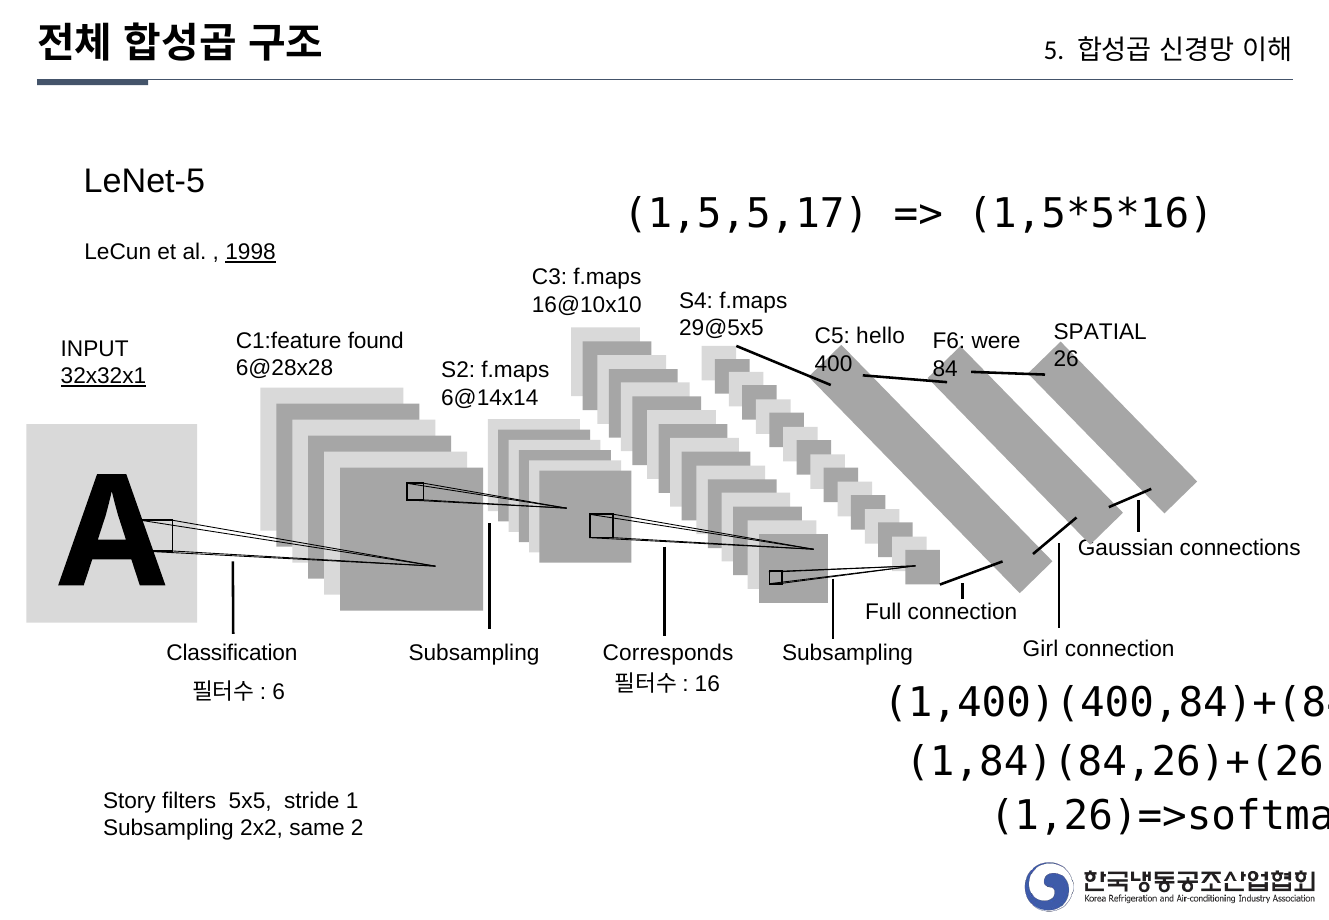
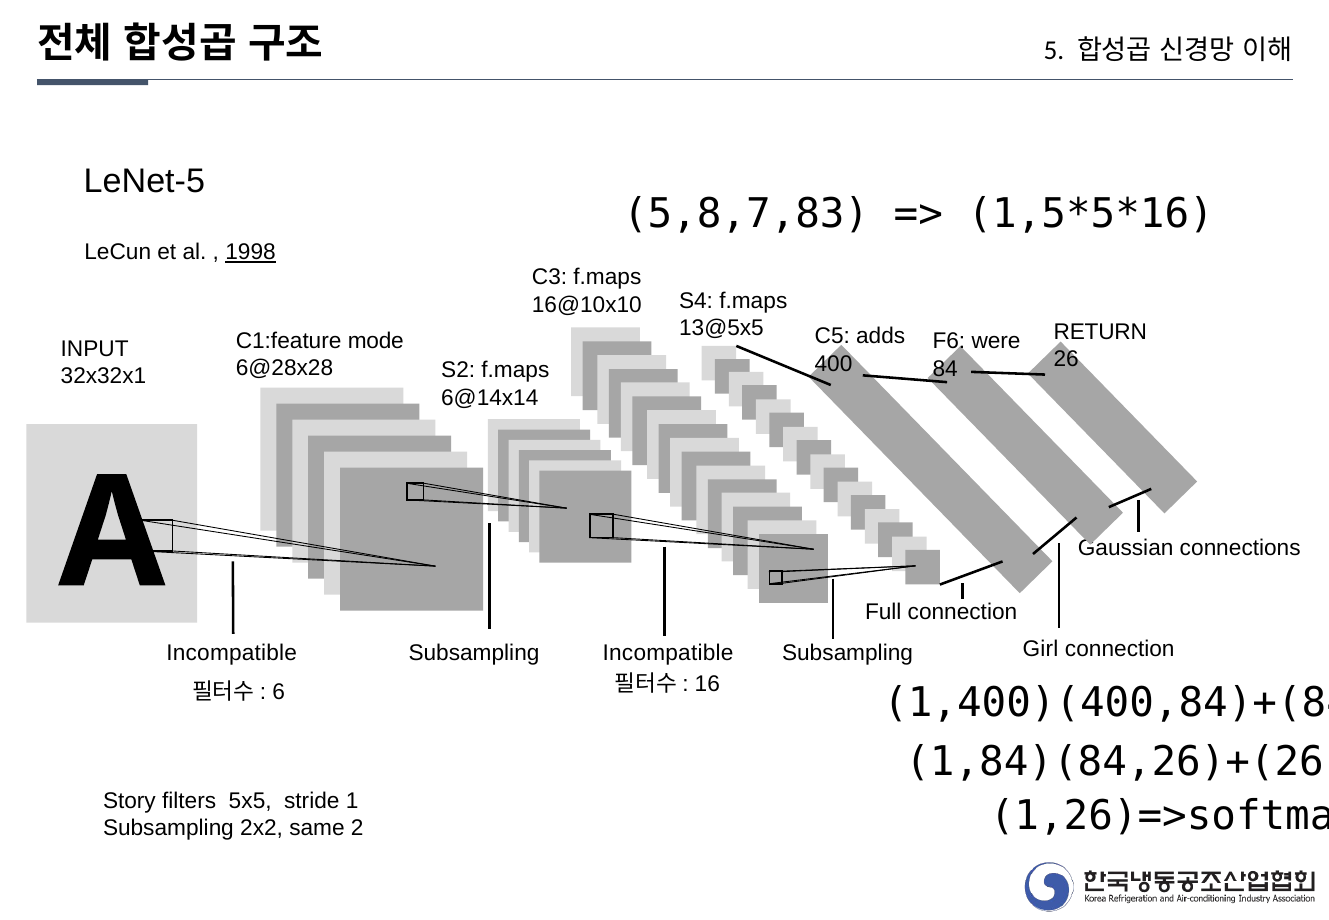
1,5,5,17: 1,5,5,17 -> 5,8,7,83 (746, 214)
29@5x5: 29@5x5 -> 13@5x5 (721, 328)
hello: hello -> adds (881, 337)
SPATIAL: SPATIAL -> RETURN (1100, 332)
found: found -> mode (376, 341)
32x32x1 underline: present -> none (103, 376)
Classification: Classification -> Incompatible (232, 653)
Subsampling Corresponds: Corresponds -> Incompatible (668, 653)
